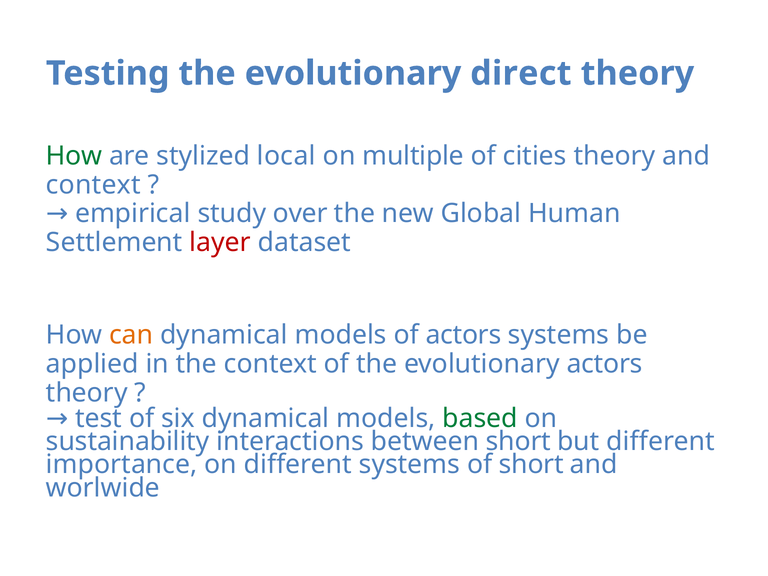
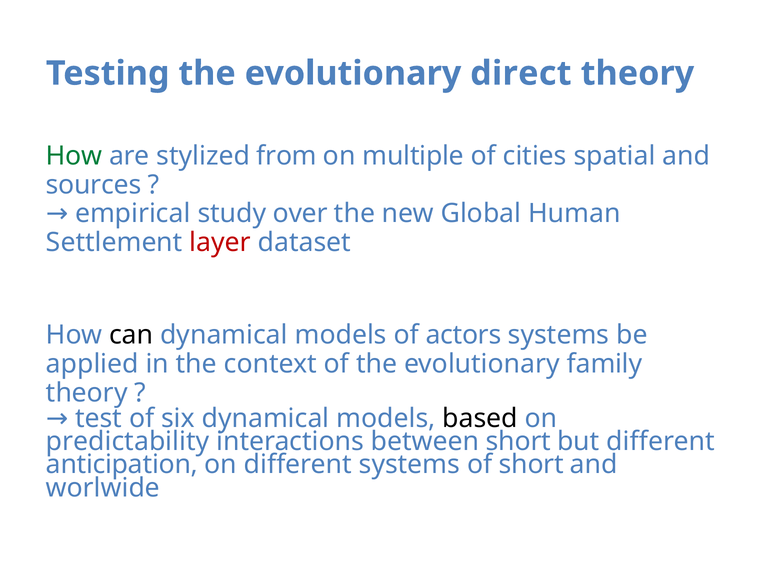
local: local -> from (287, 156)
cities theory: theory -> spatial (615, 156)
context: context -> sources (94, 185)
can colour: orange -> black (131, 335)
evolutionary actors: actors -> family (605, 364)
based colour: green -> black (480, 419)
sustainability: sustainability -> predictability (128, 442)
importance: importance -> anticipation (122, 465)
